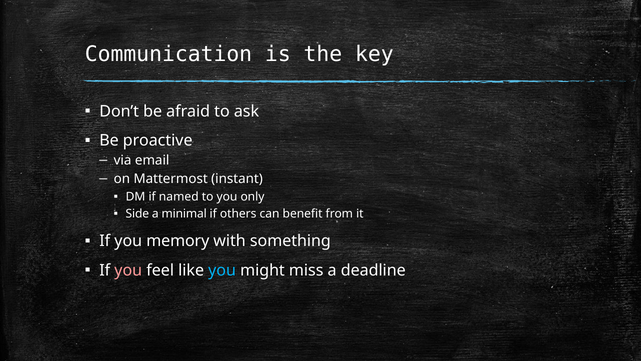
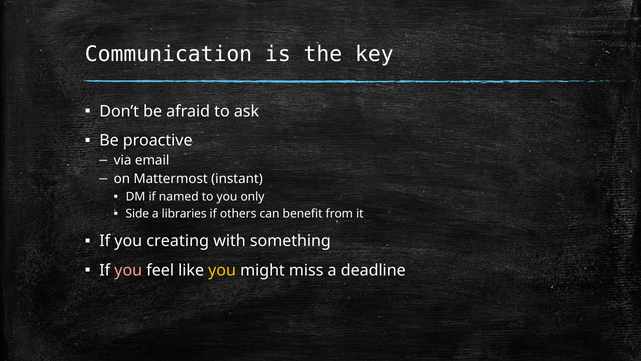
minimal: minimal -> libraries (184, 214)
memory: memory -> creating (178, 241)
you colour: light blue -> yellow (222, 270)
